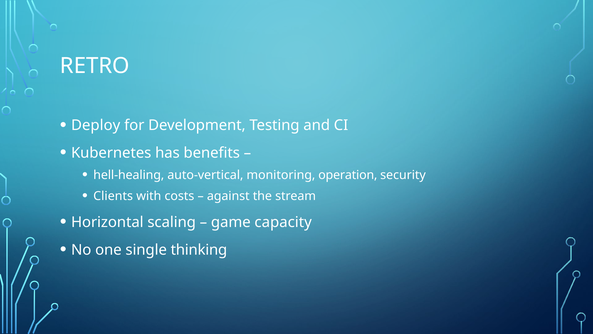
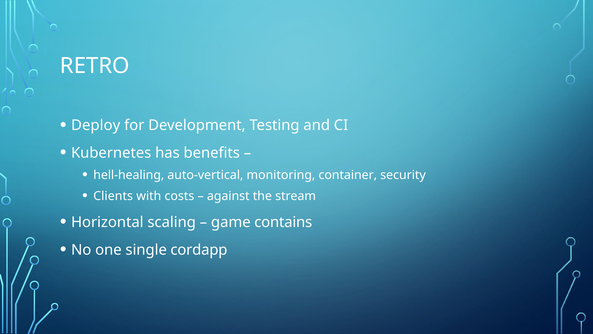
operation: operation -> container (348, 175)
capacity: capacity -> contains (283, 222)
thinking: thinking -> cordapp (199, 249)
